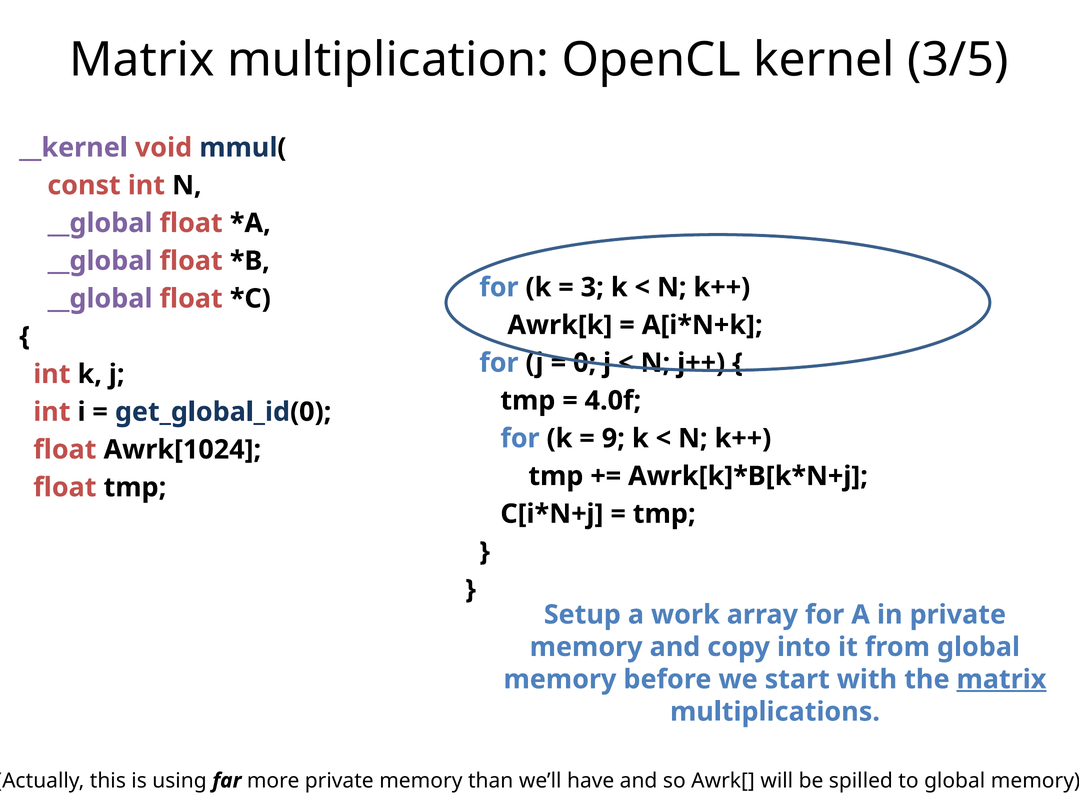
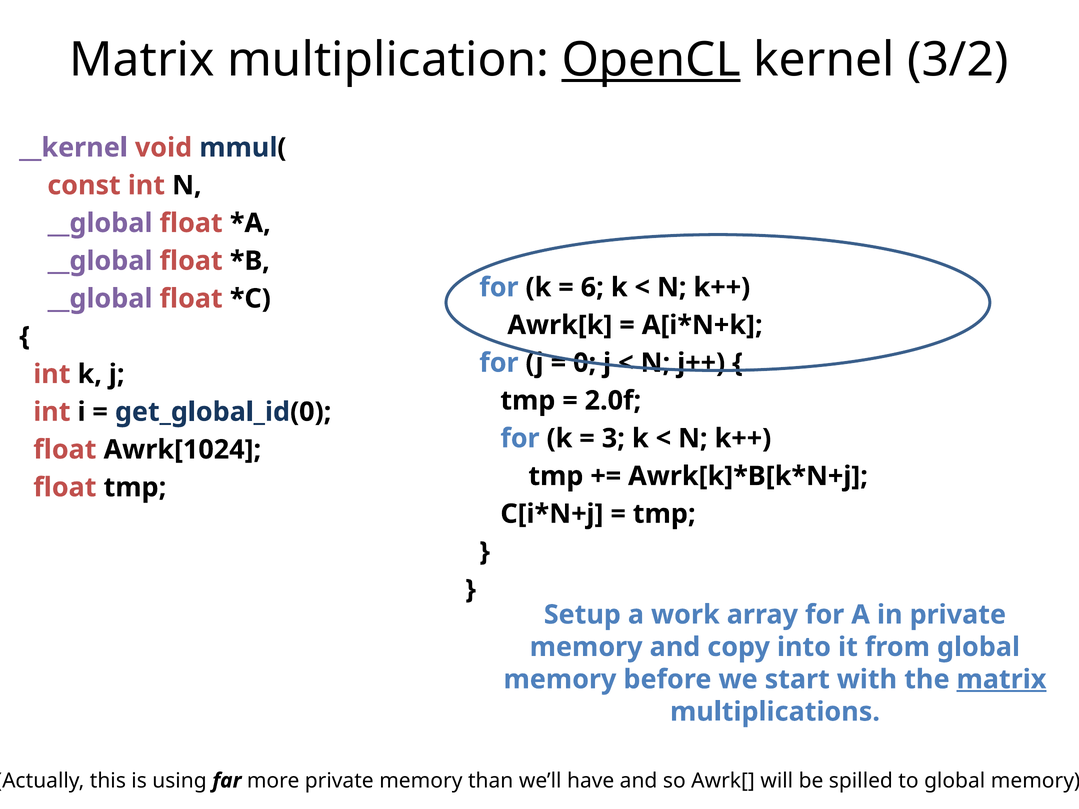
OpenCL underline: none -> present (651, 60)
3/5: 3/5 -> 3/2 (958, 60)
3: 3 -> 6 (592, 287)
4.0f: 4.0f -> 2.0f (613, 401)
9: 9 -> 3 (613, 439)
